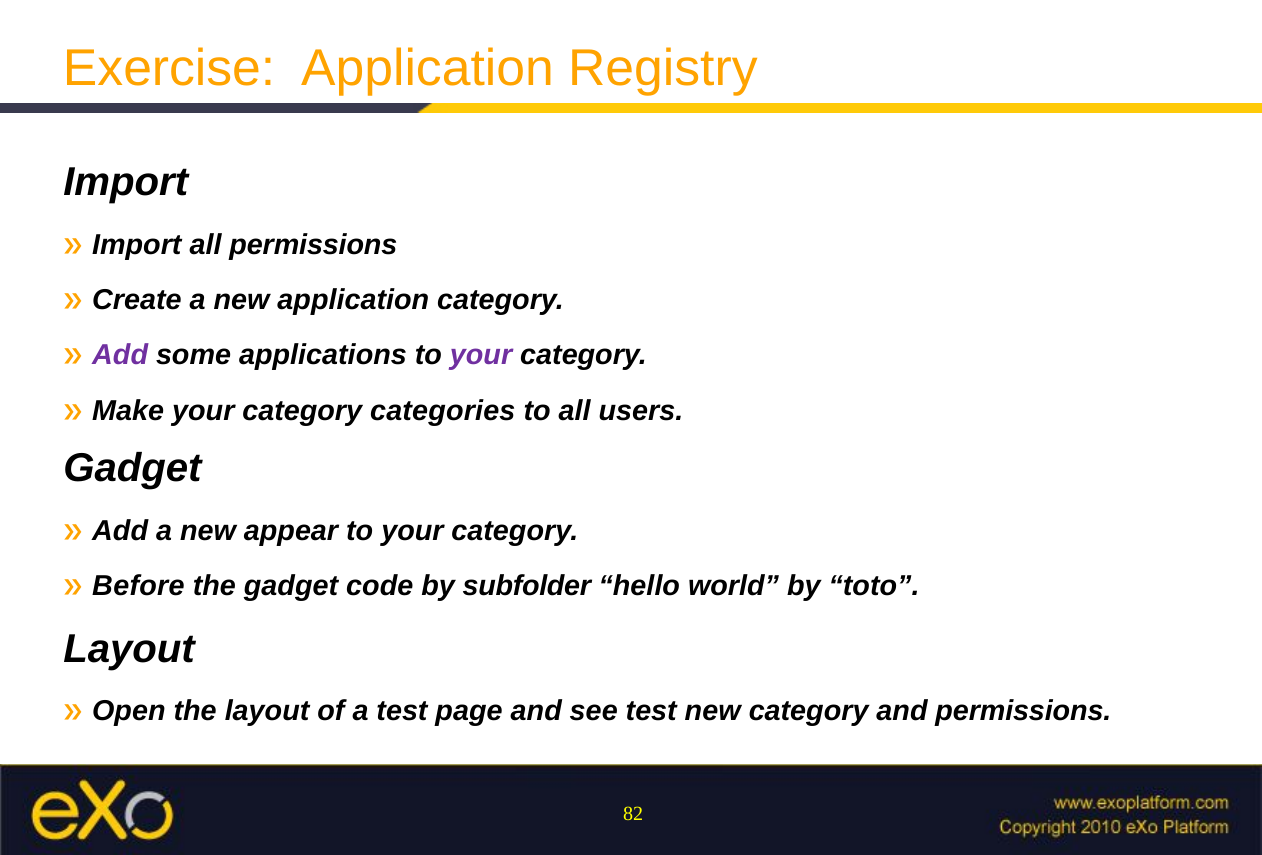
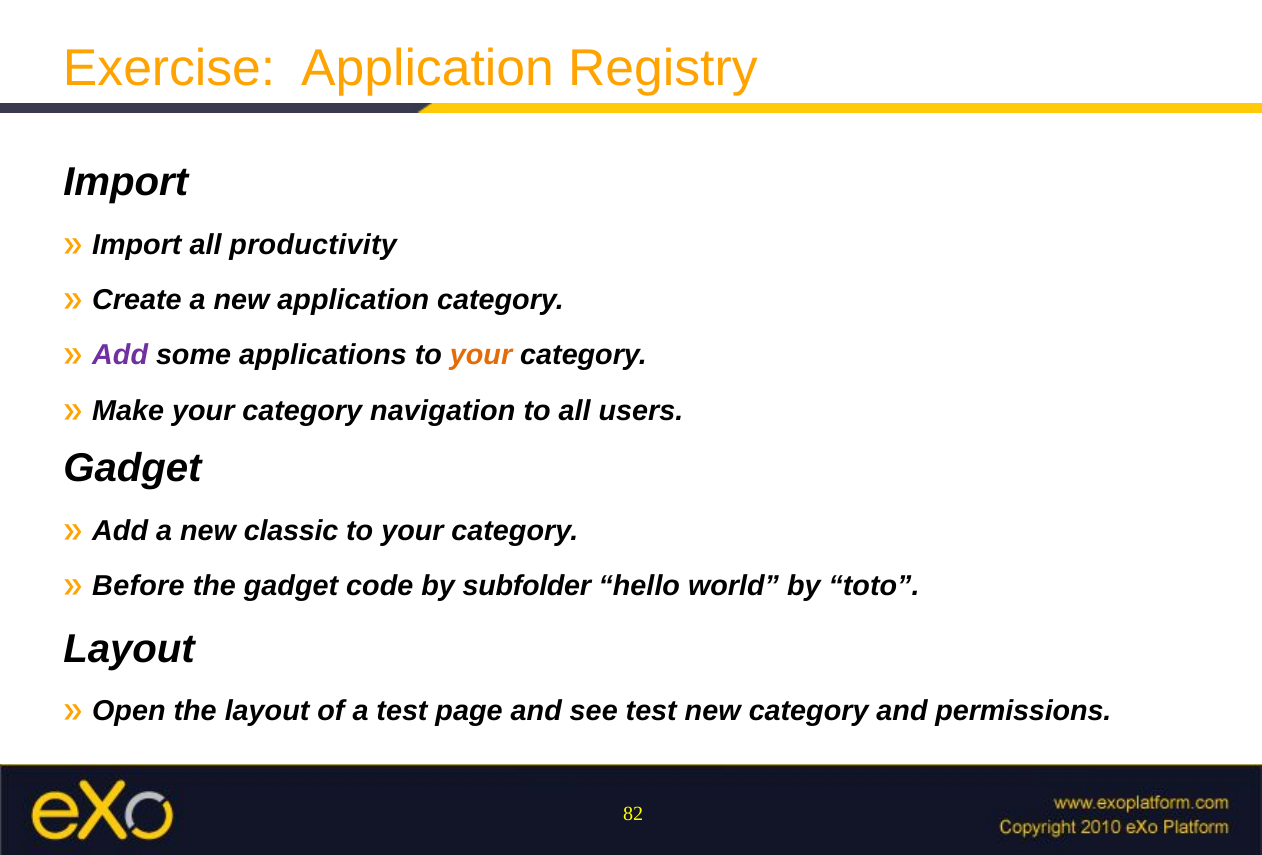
all permissions: permissions -> productivity (313, 245)
your colour: purple -> orange (481, 355)
categories: categories -> navigation (443, 411)
appear: appear -> classic (291, 531)
